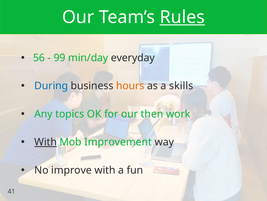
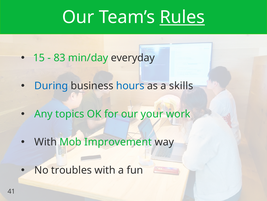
56: 56 -> 15 (39, 58)
99: 99 -> 83 (60, 58)
hours colour: orange -> blue (130, 86)
then: then -> your (152, 114)
With underline: present -> none (46, 142)
improve: improve -> troubles (72, 170)
